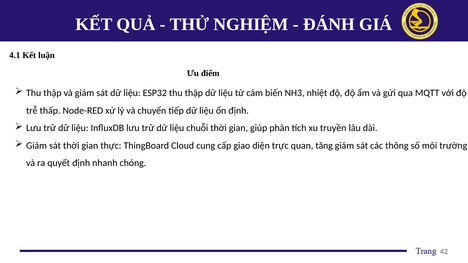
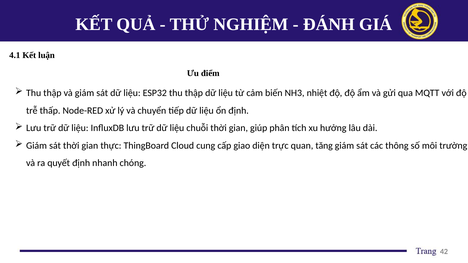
truyền: truyền -> hưởng (333, 128)
